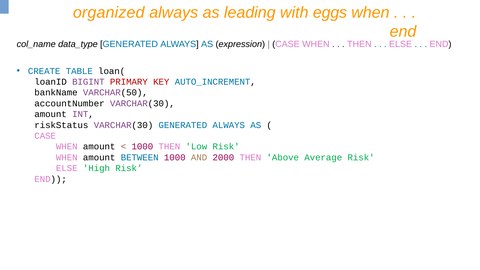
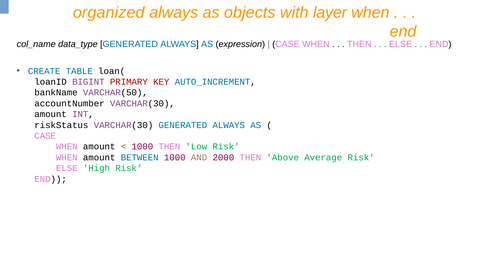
leading: leading -> objects (250, 12)
eggs: eggs -> layer (330, 12)
